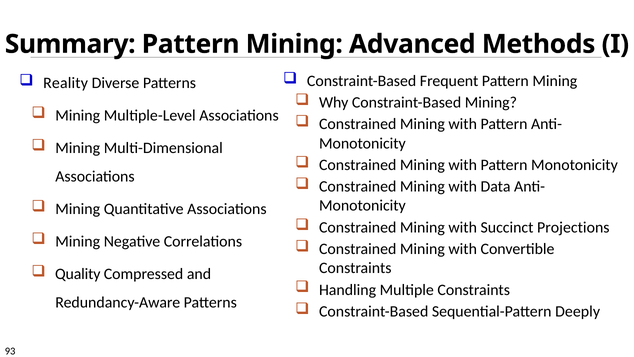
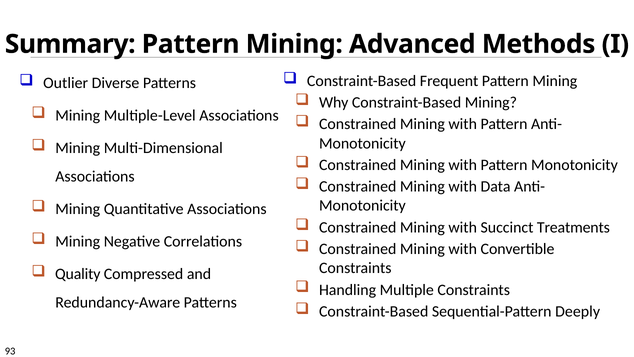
Reality: Reality -> Outlier (66, 83)
Projections: Projections -> Treatments (573, 227)
